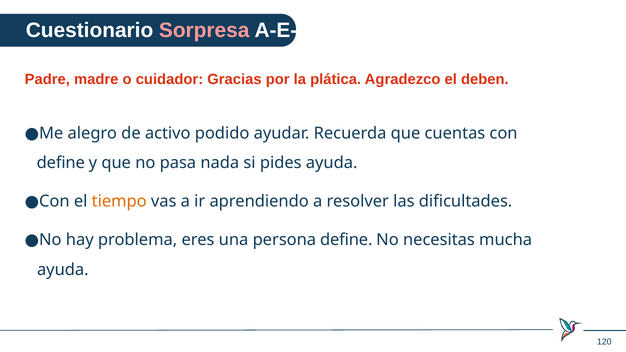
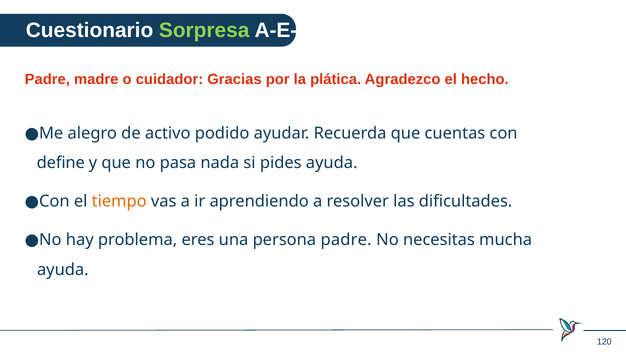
Sorpresa colour: pink -> light green (204, 31)
deben: deben -> hecho (485, 80)
persona define: define -> padre (346, 240)
